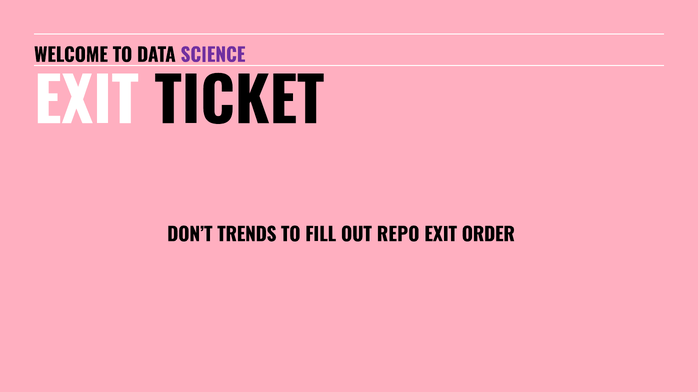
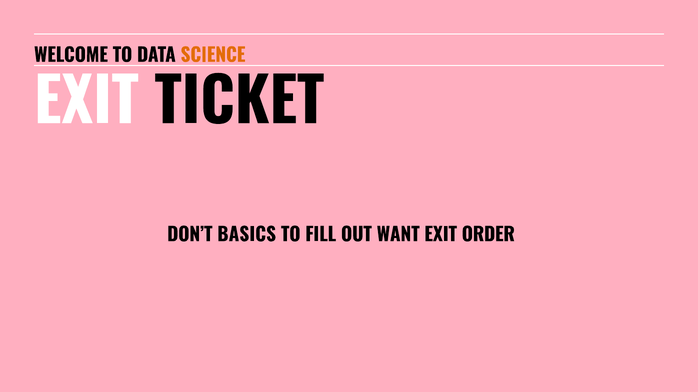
SCIENCE colour: purple -> orange (213, 56)
TRENDS: TRENDS -> BASICS (247, 235)
REPO: REPO -> WANT (398, 235)
